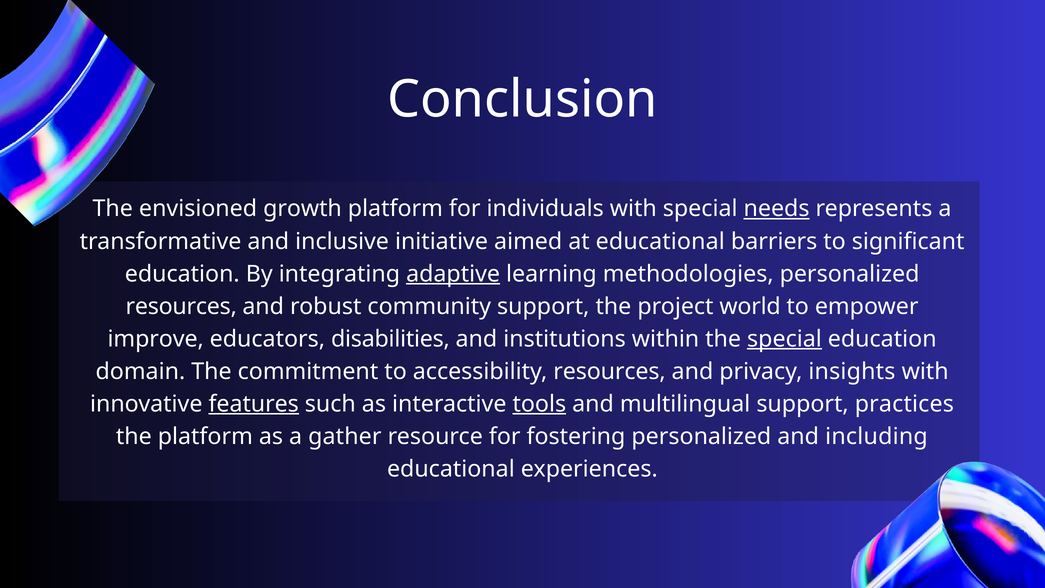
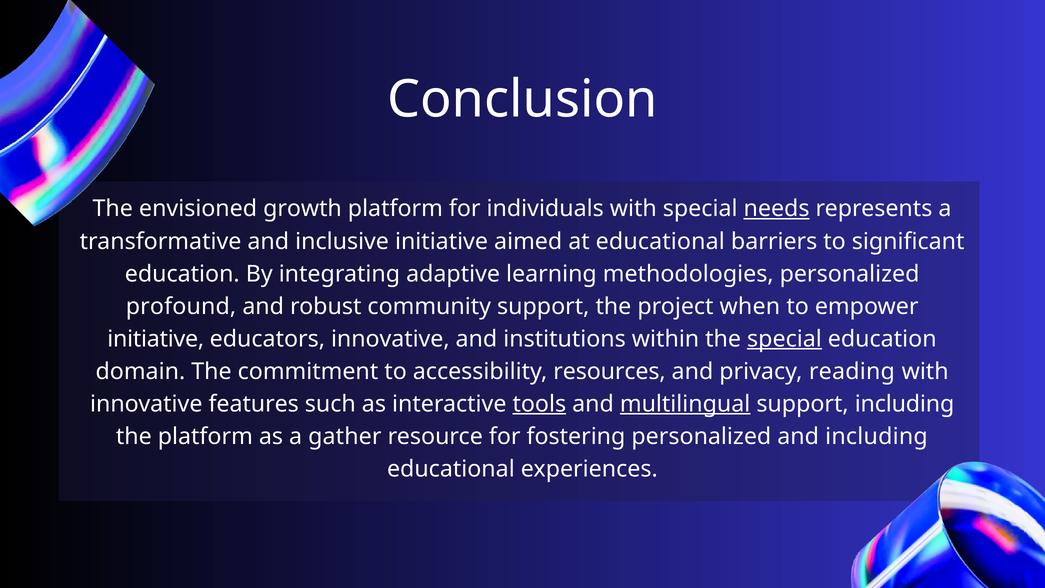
adaptive underline: present -> none (453, 274)
resources: resources -> profound (181, 306)
world: world -> when (750, 306)
improve: improve -> initiative (156, 339)
educators disabilities: disabilities -> innovative (390, 339)
insights: insights -> reading (852, 371)
features underline: present -> none (254, 404)
multilingual underline: none -> present (685, 404)
support practices: practices -> including (905, 404)
